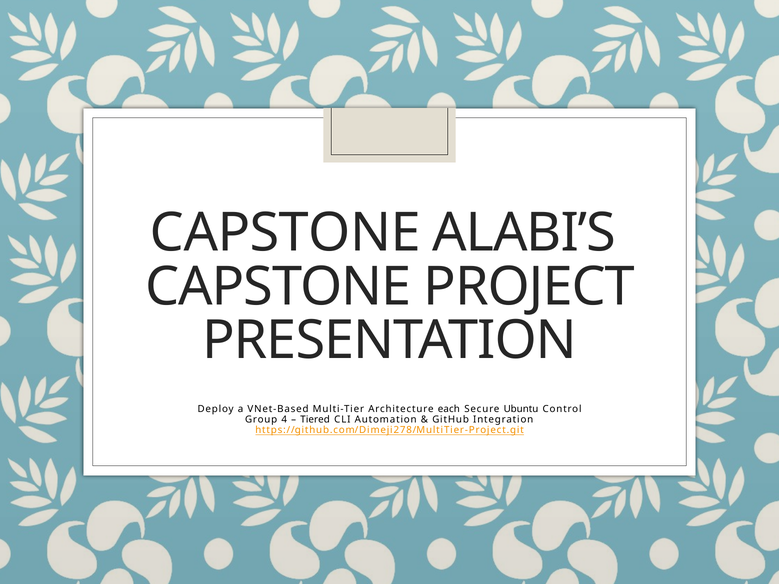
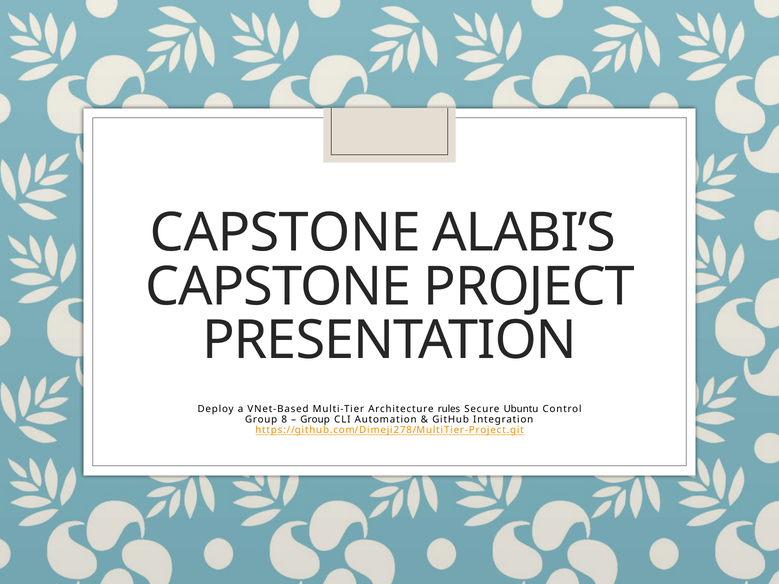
each: each -> rules (449, 409)
4: 4 -> 8 (284, 420)
Tiered: Tiered -> Group (315, 420)
